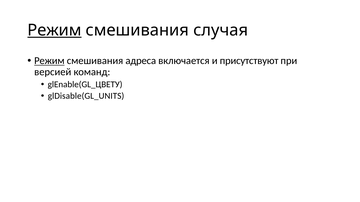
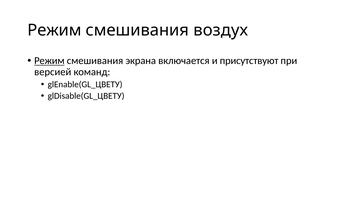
Режим underline: present -> none (54, 30)
случая: случая -> воздух (221, 30)
адреса: адреса -> экрана (141, 61)
glDisable(GL_UNITS: glDisable(GL_UNITS -> glDisable(GL_ЦВЕТУ (86, 96)
